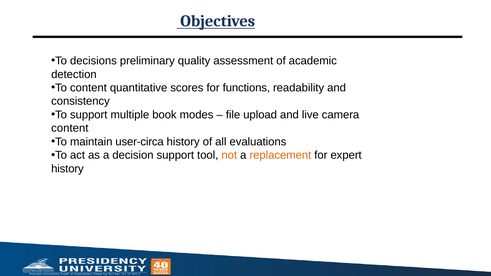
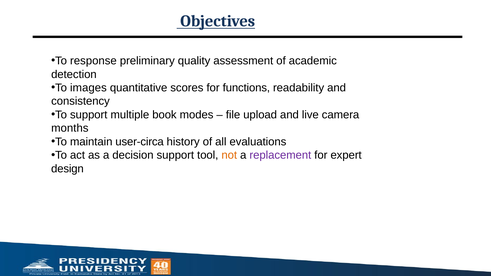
decisions: decisions -> response (93, 61)
To content: content -> images (88, 88)
content: content -> months (70, 128)
replacement colour: orange -> purple (280, 155)
history: history -> design (67, 169)
